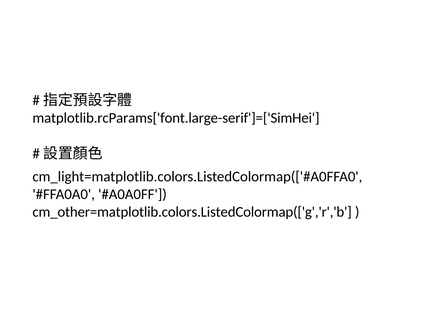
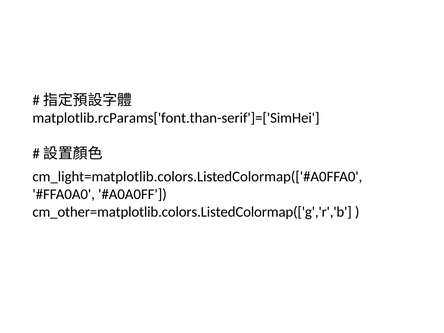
matplotlib.rcParams['font.large-serif']=['SimHei: matplotlib.rcParams['font.large-serif']=['SimHei -> matplotlib.rcParams['font.than-serif']=['SimHei (176, 118)
